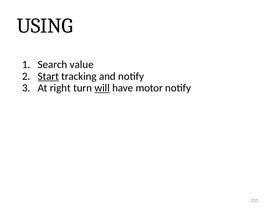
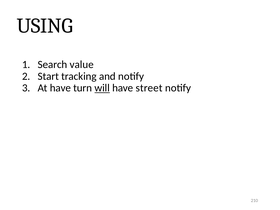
Start underline: present -> none (48, 76)
At right: right -> have (60, 88)
motor: motor -> street (149, 88)
